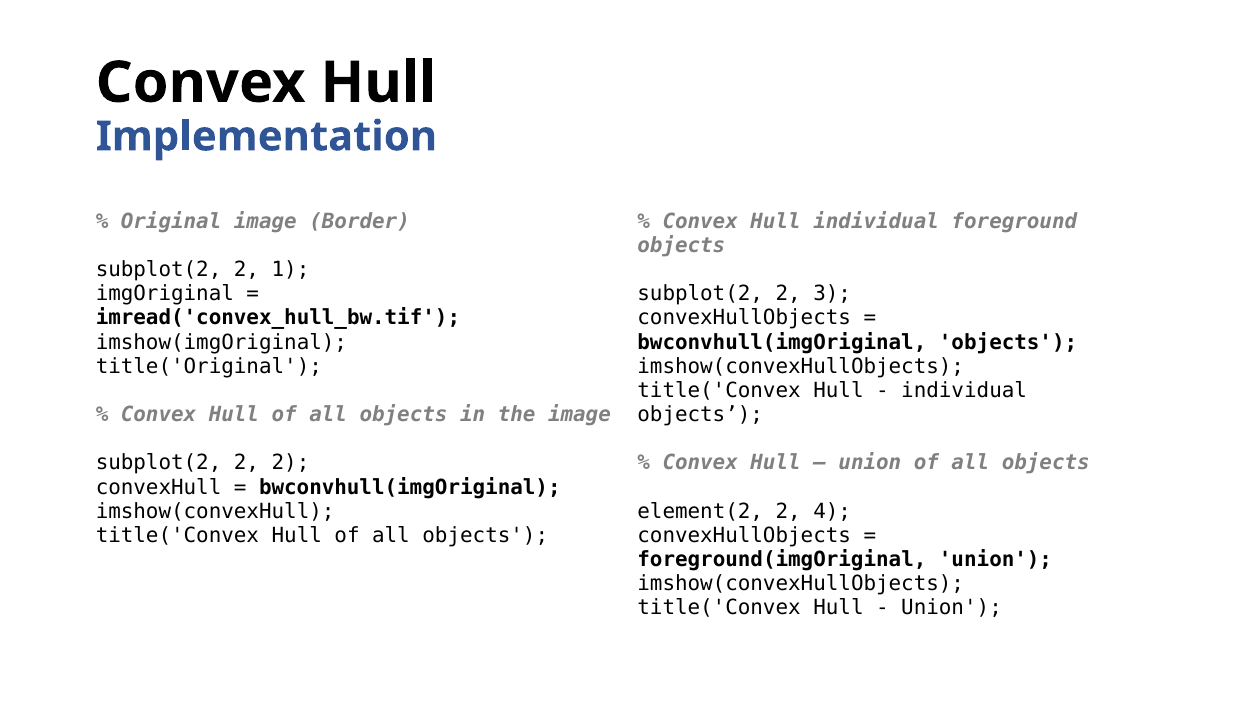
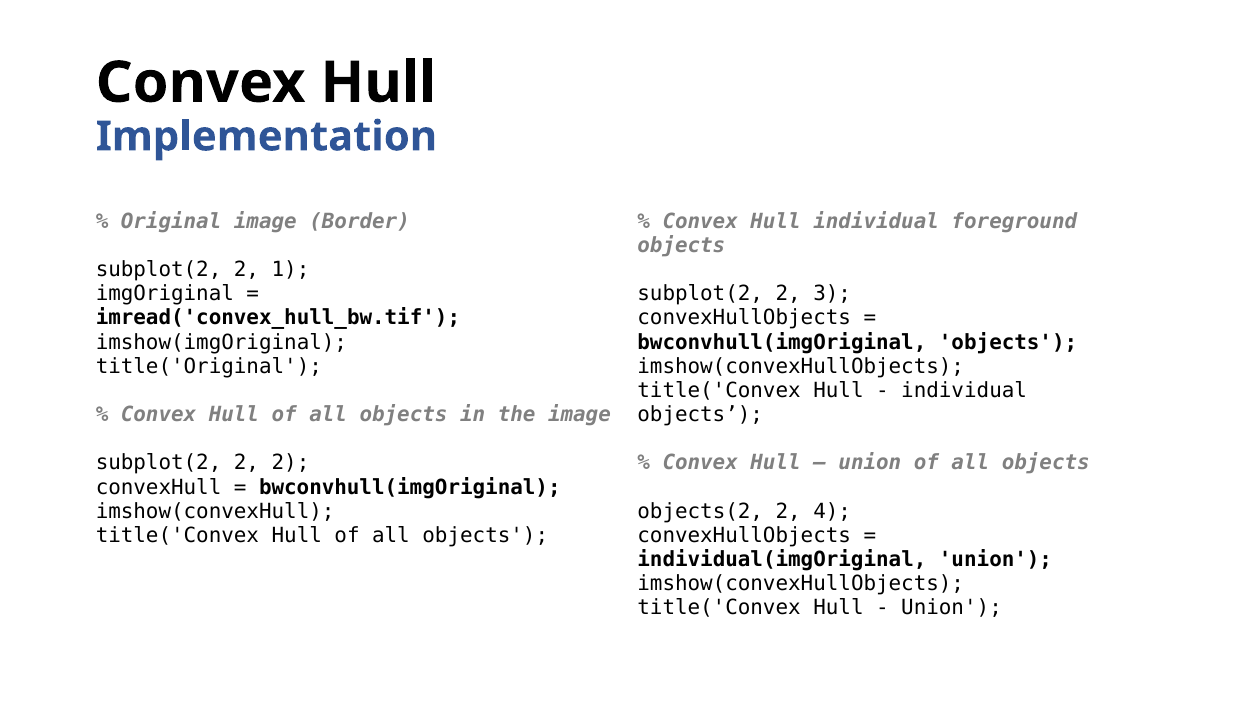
element(2: element(2 -> objects(2 (700, 512)
foreground(imgOriginal: foreground(imgOriginal -> individual(imgOriginal (782, 560)
